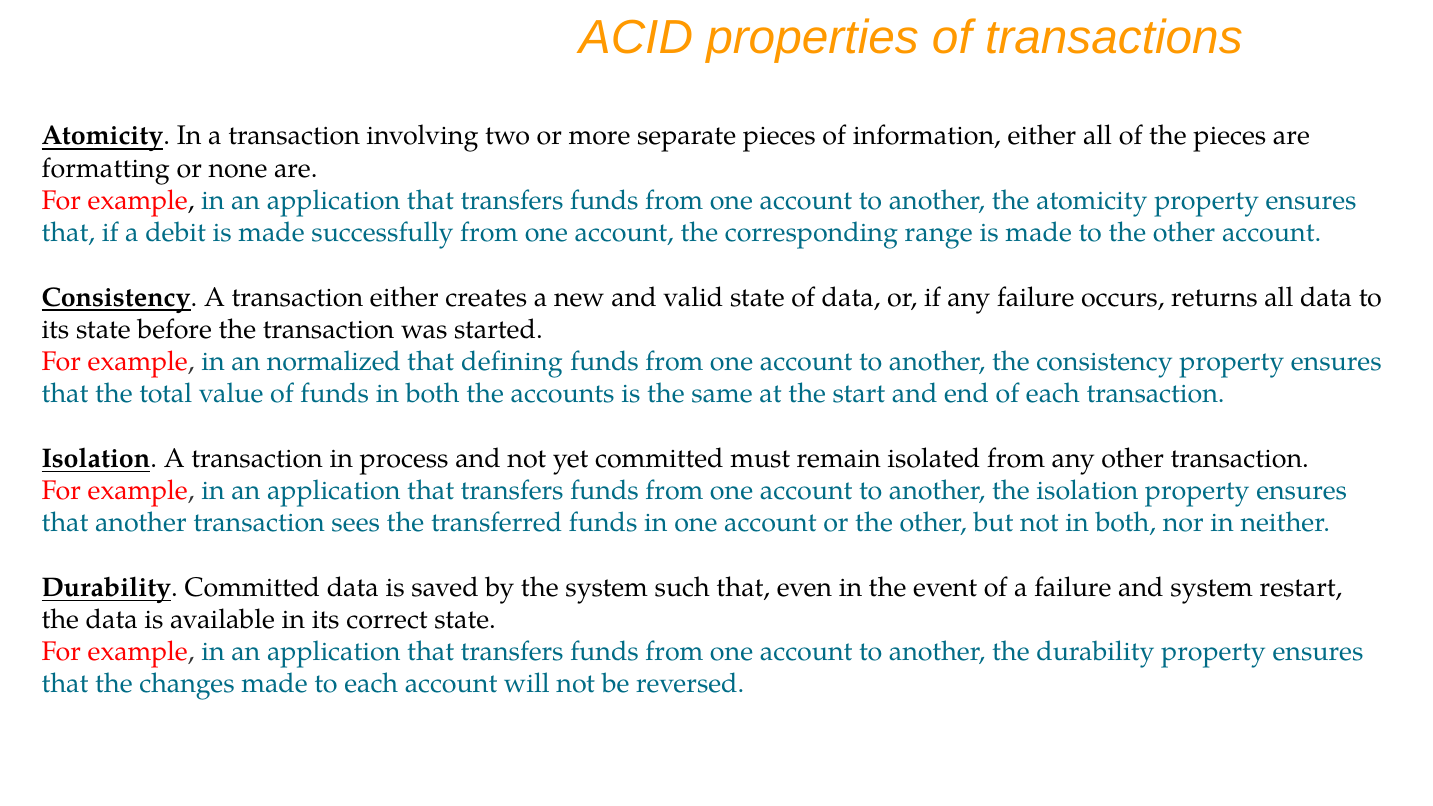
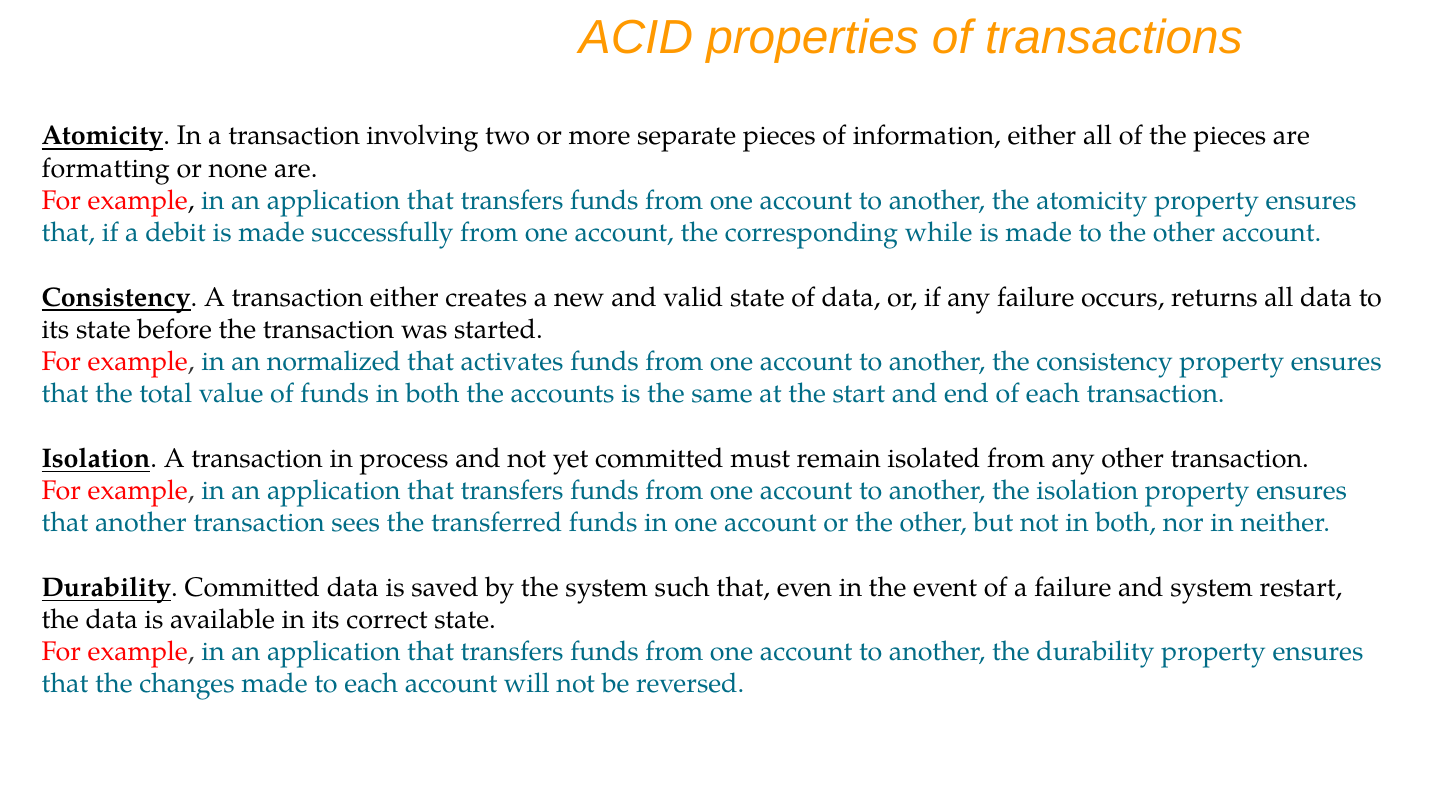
range: range -> while (939, 233)
defining: defining -> activates (512, 362)
